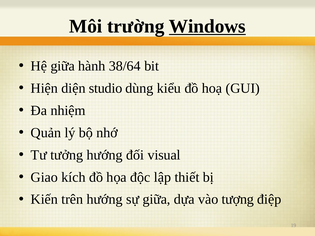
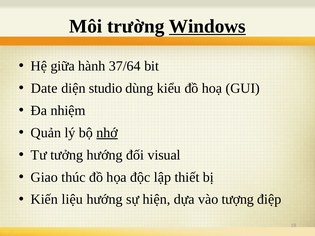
38/64: 38/64 -> 37/64 (125, 66)
Hiện: Hiện -> Date (44, 88)
nhớ underline: none -> present (107, 133)
kích: kích -> thúc (73, 177)
trên: trên -> liệu (72, 200)
sự giữa: giữa -> hiện (156, 200)
